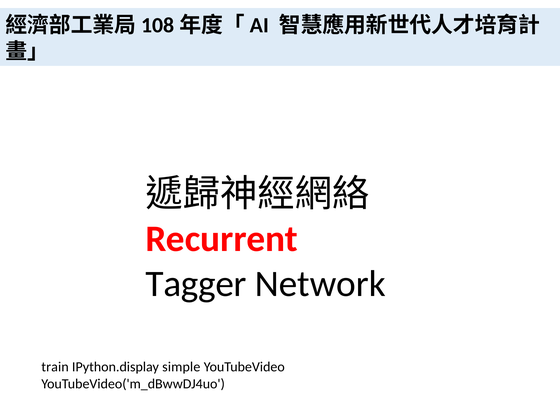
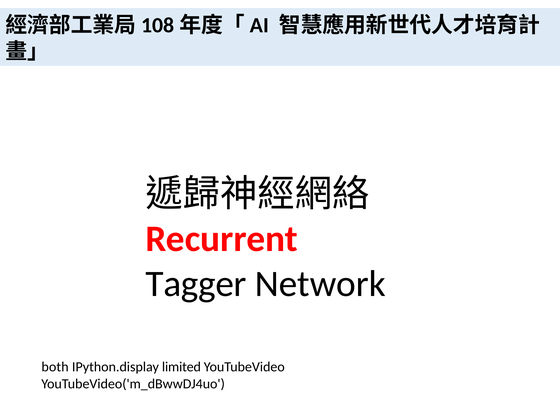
train: train -> both (55, 367)
simple: simple -> limited (181, 367)
